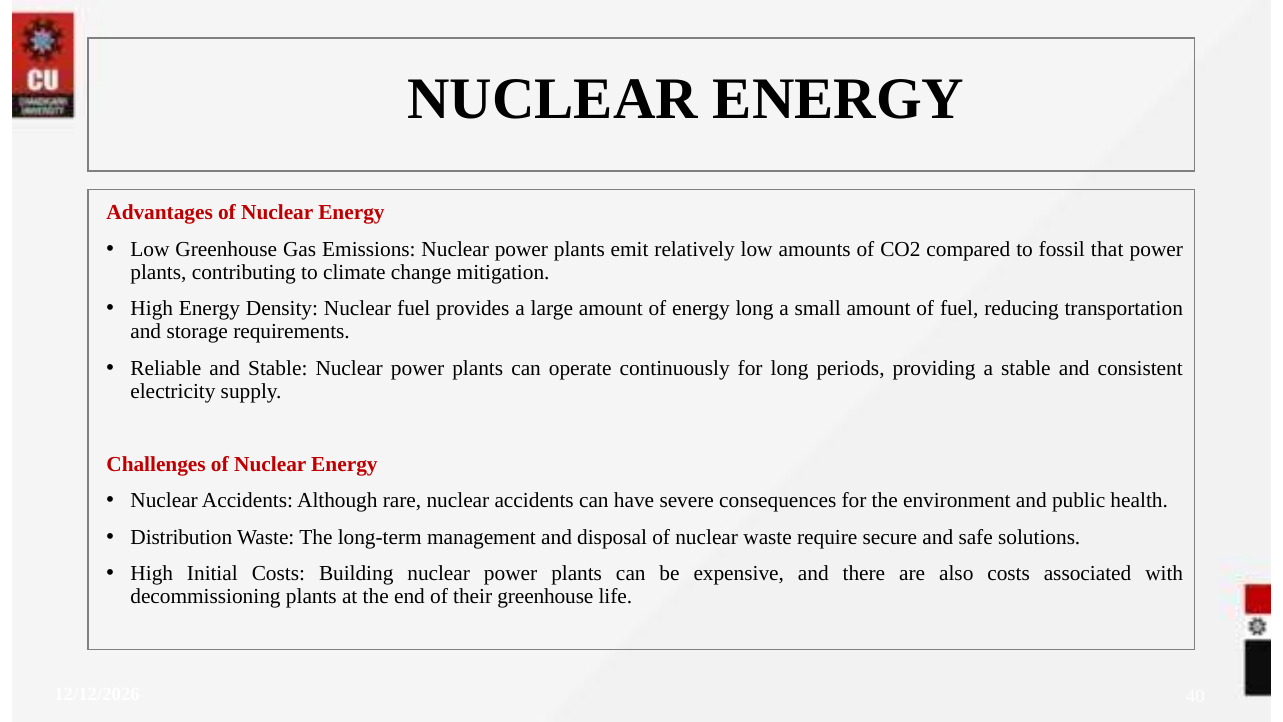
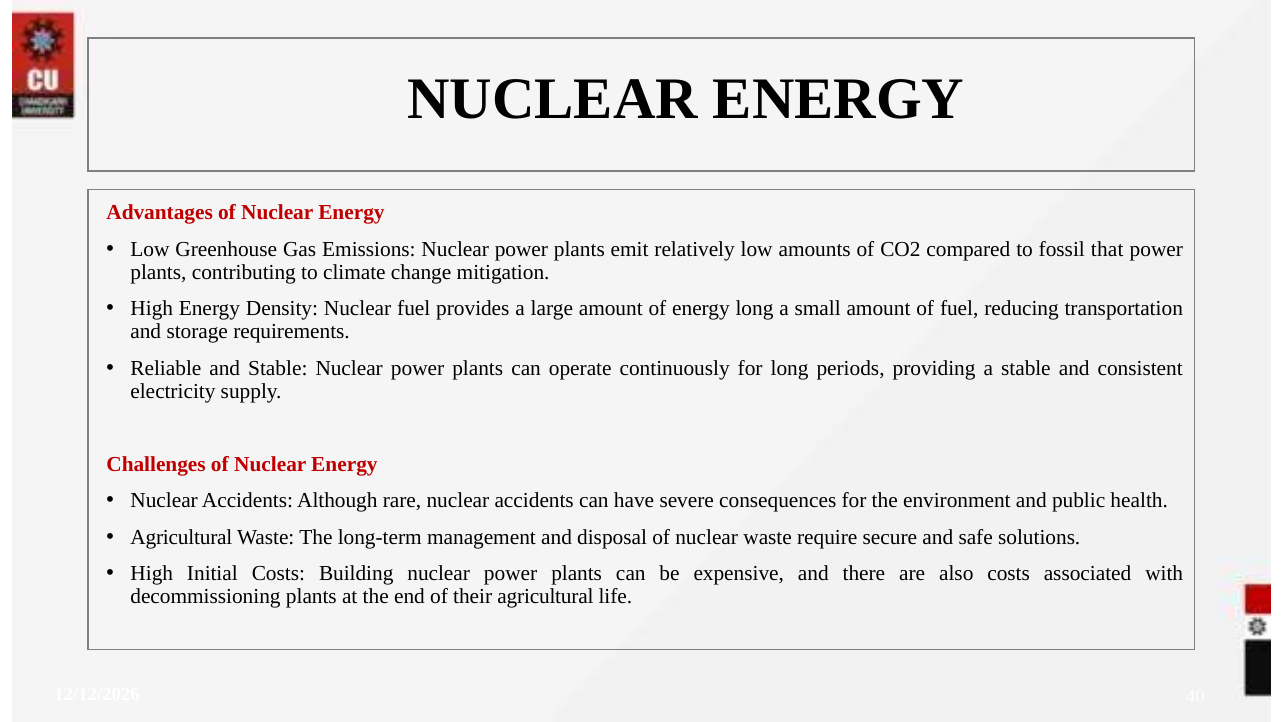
Distribution: Distribution -> Agricultural (181, 537)
their greenhouse: greenhouse -> agricultural (545, 597)
